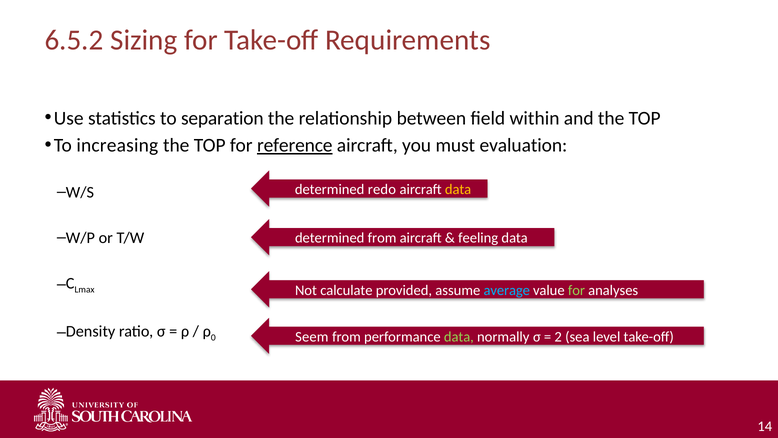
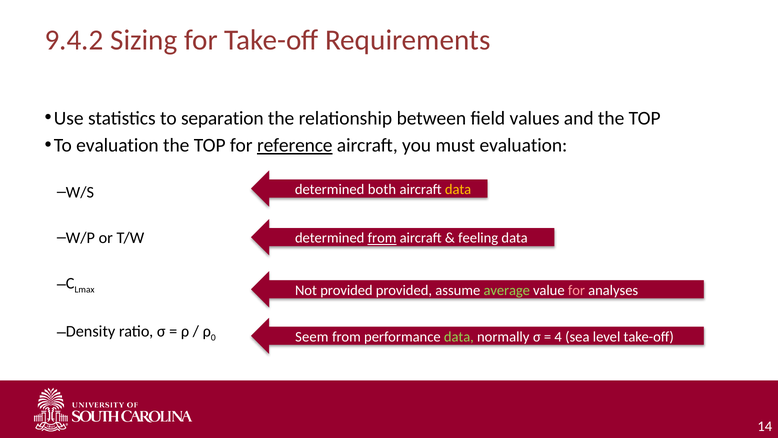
6.5.2: 6.5.2 -> 9.4.2 (74, 40)
within: within -> values (535, 118)
To increasing: increasing -> evaluation (117, 145)
redo: redo -> both (382, 189)
from underline: none -> present (382, 238)
Not calculate: calculate -> provided (346, 290)
average colour: light blue -> light green (507, 290)
for colour: light green -> pink (576, 290)
2: 2 -> 4 (558, 337)
